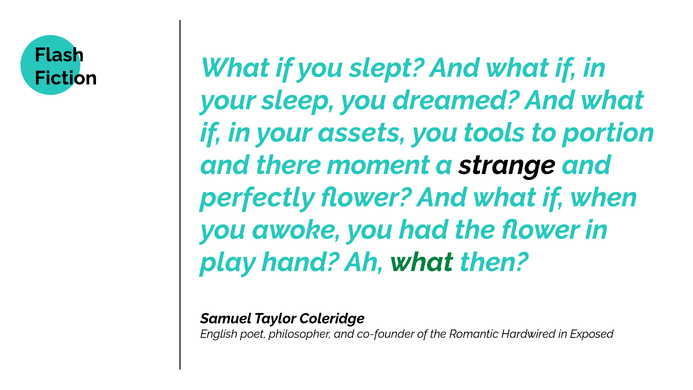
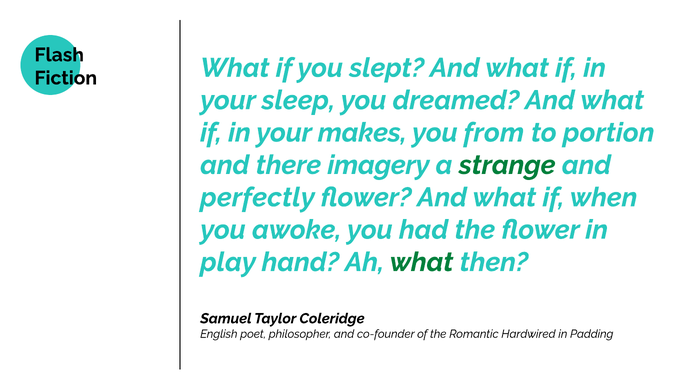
assets: assets -> makes (362, 133)
tools: tools -> from (494, 133)
moment: moment -> imagery (379, 165)
strange colour: black -> green (507, 165)
Exposed: Exposed -> Padding (592, 334)
